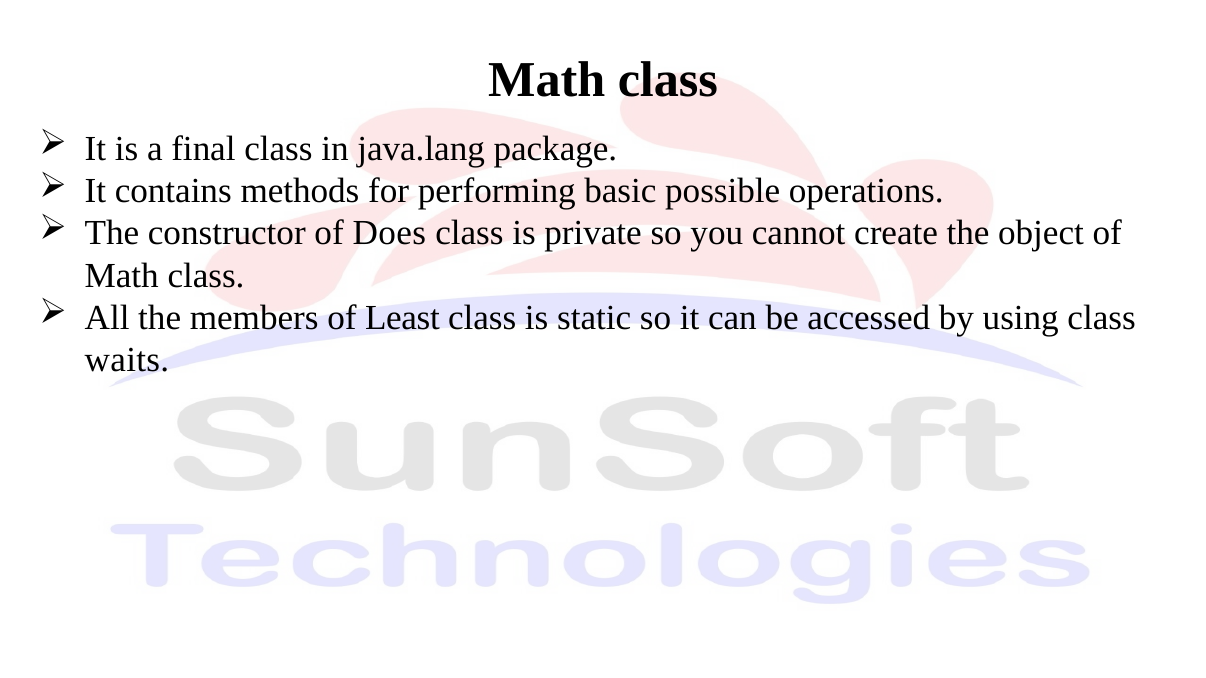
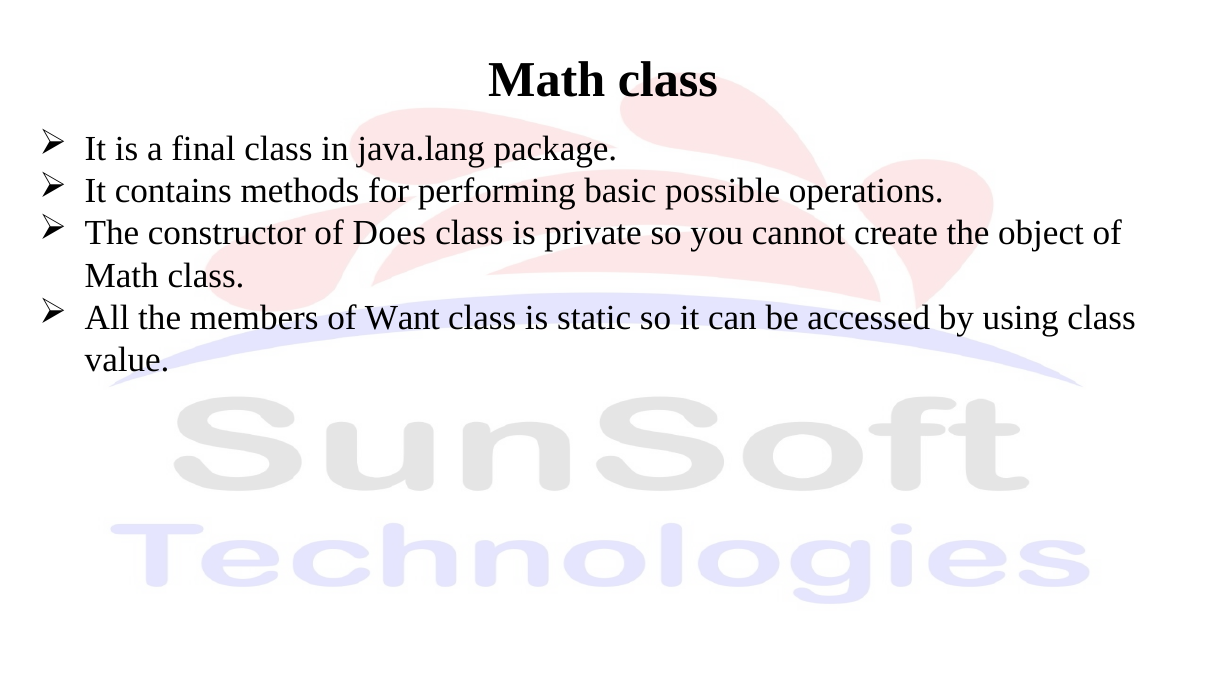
Least: Least -> Want (402, 318)
waits: waits -> value (127, 360)
